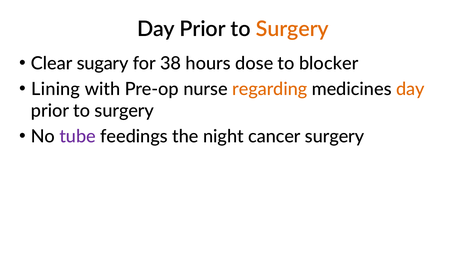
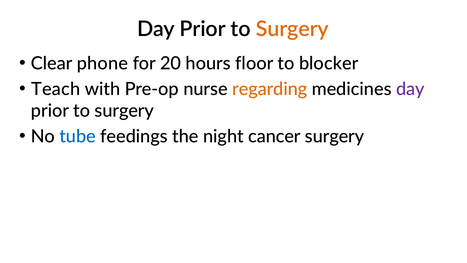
sugary: sugary -> phone (102, 64)
38: 38 -> 20 (171, 64)
dose: dose -> floor (254, 64)
Lining: Lining -> Teach (56, 89)
day colour: orange -> purple (410, 89)
tube colour: purple -> blue (78, 136)
